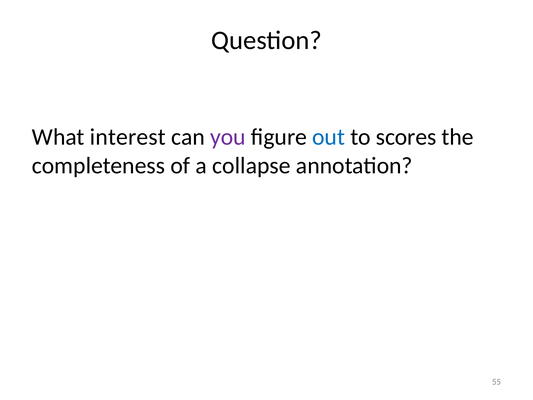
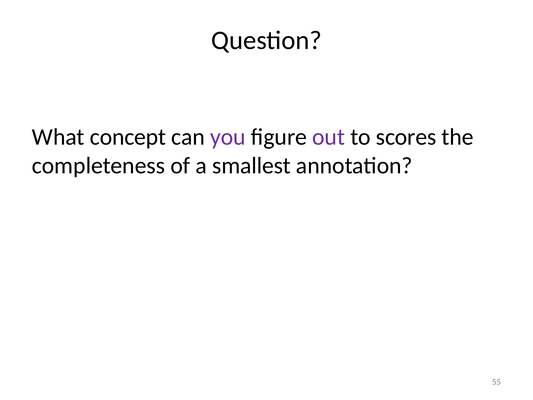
interest: interest -> concept (128, 137)
out colour: blue -> purple (329, 137)
collapse: collapse -> smallest (251, 165)
